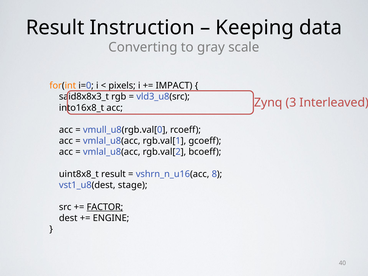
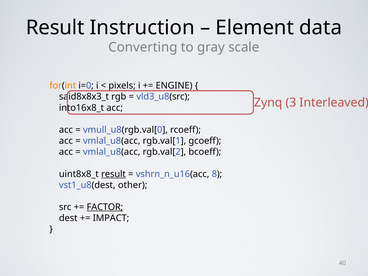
Keeping: Keeping -> Element (255, 28)
IMPACT: IMPACT -> ENGINE (174, 86)
result underline: none -> present (113, 174)
stage: stage -> other (133, 185)
ENGINE: ENGINE -> IMPACT (111, 218)
